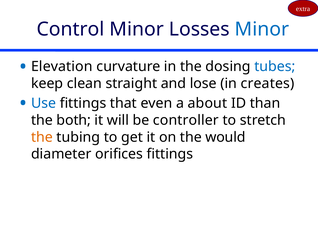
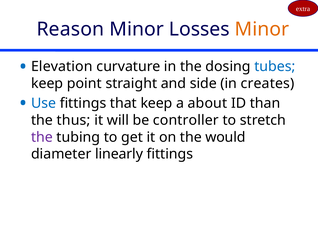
Control: Control -> Reason (70, 29)
Minor colour: blue -> orange (262, 29)
clean: clean -> point (84, 84)
lose: lose -> side (203, 84)
that even: even -> keep (156, 103)
both: both -> thus (74, 120)
the colour: orange -> purple (42, 137)
orifices: orifices -> linearly (119, 154)
